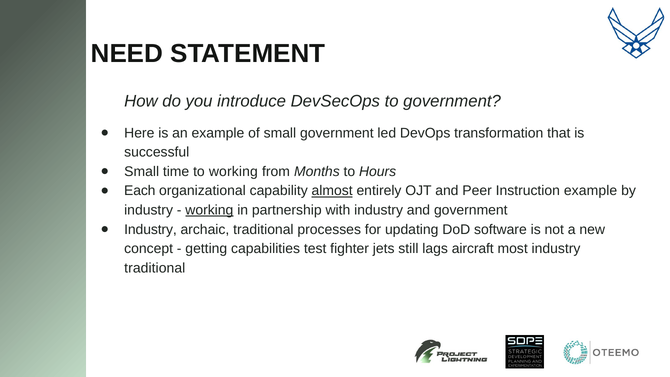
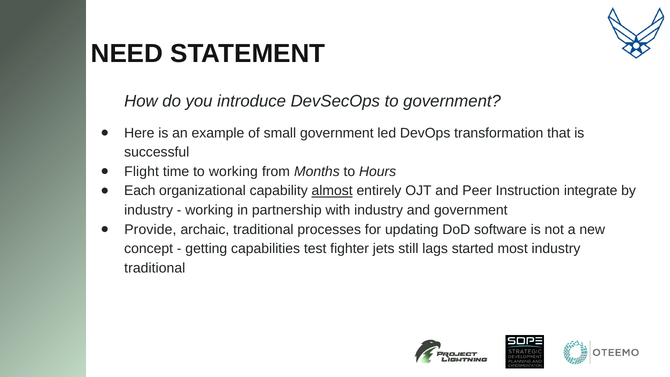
Small: Small -> Flight (142, 172)
Instruction example: example -> integrate (591, 191)
working underline: present -> none (209, 210)
Industry: Industry -> Provide (150, 229)
aircraft: aircraft -> started (473, 249)
